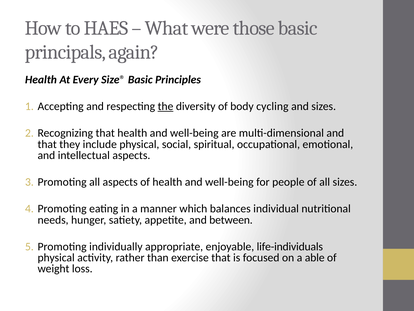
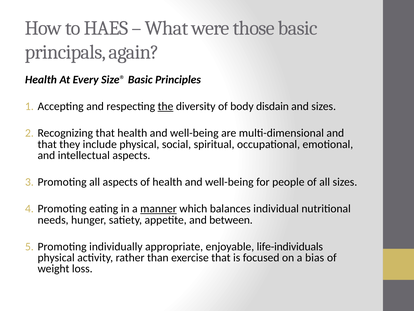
cycling: cycling -> disdain (272, 106)
manner underline: none -> present (159, 208)
able: able -> bias (315, 257)
